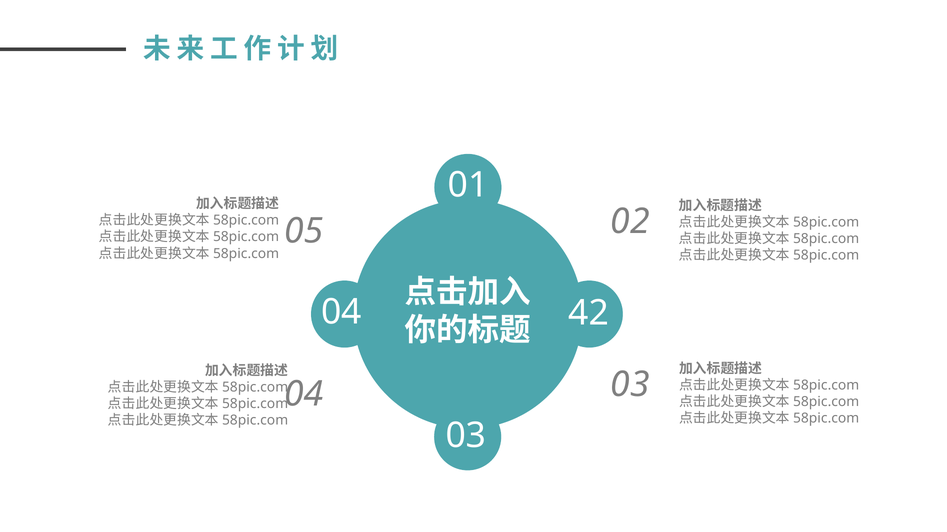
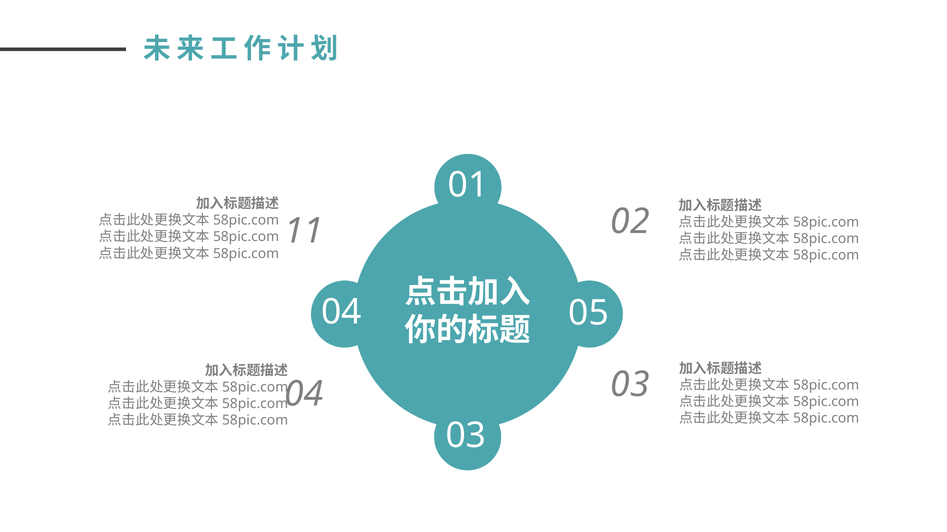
05: 05 -> 11 (304, 231)
42: 42 -> 05 (589, 313)
